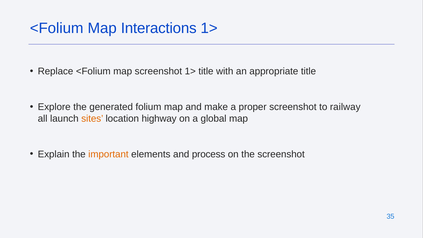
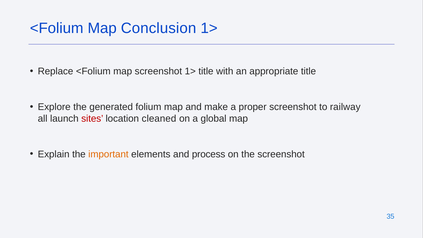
Interactions: Interactions -> Conclusion (159, 28)
sites colour: orange -> red (92, 119)
highway: highway -> cleaned (159, 119)
